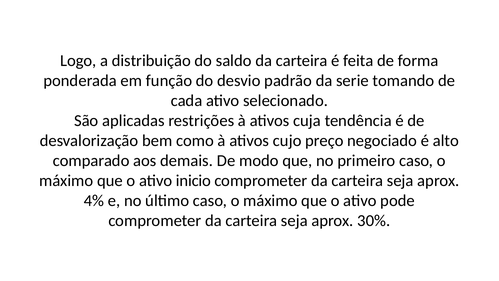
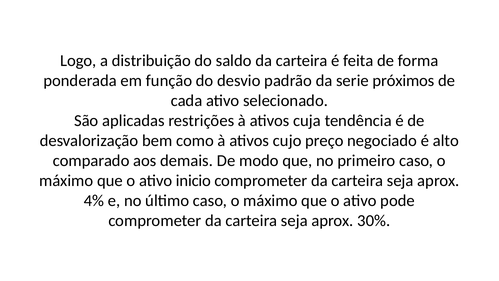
tomando: tomando -> próximos (404, 81)
